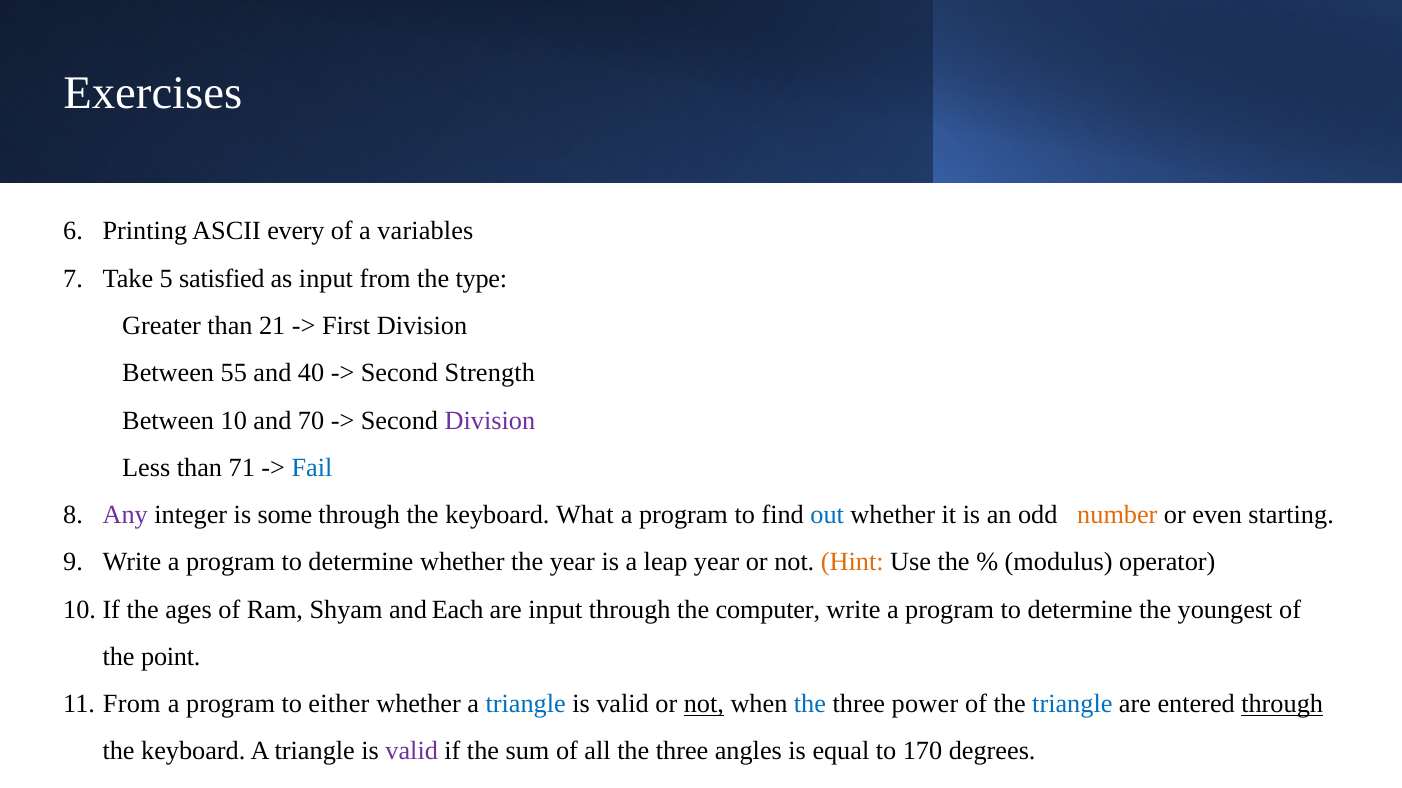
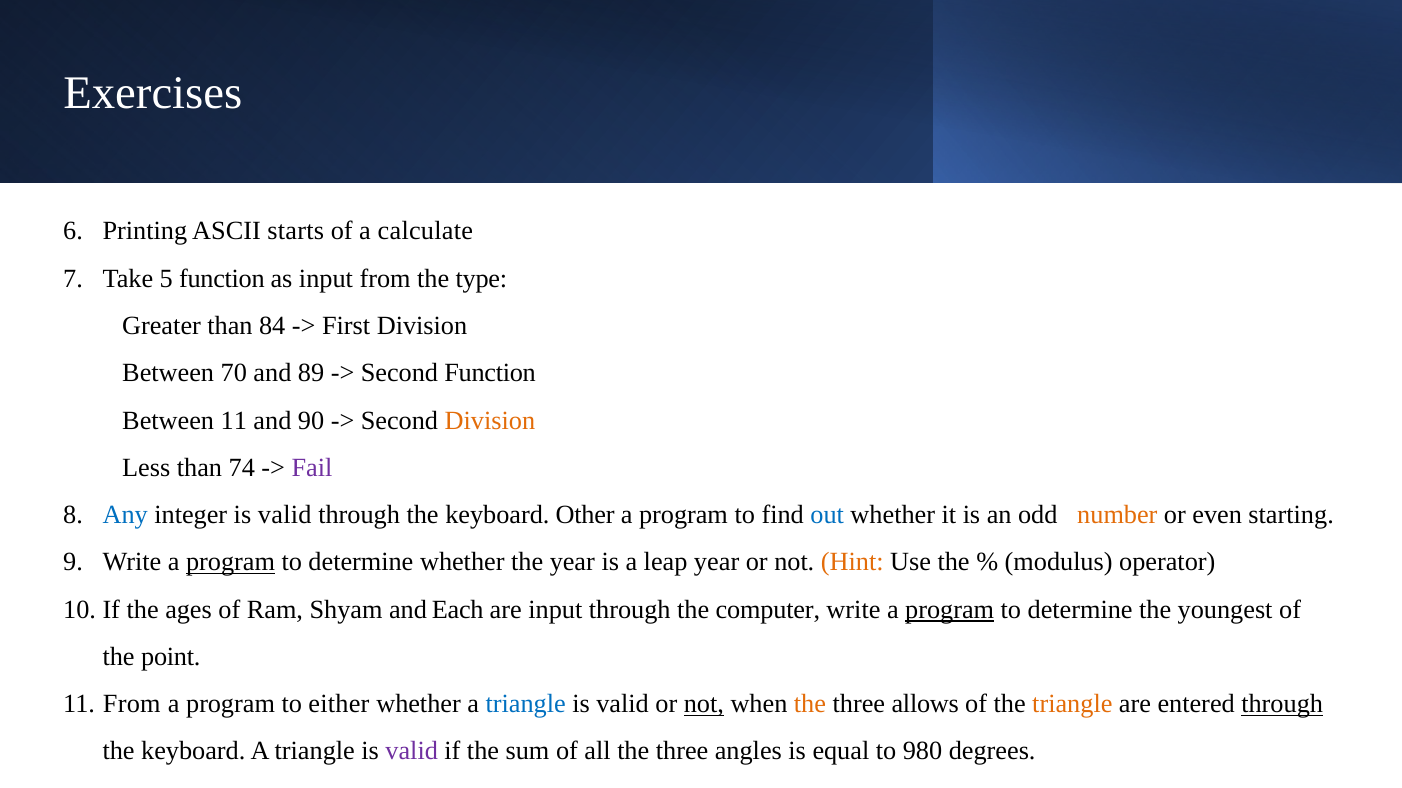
every: every -> starts (296, 231)
variables: variables -> calculate (425, 231)
5 satisfied: satisfied -> function (222, 279)
21: 21 -> 84 (272, 326)
55: 55 -> 70 (234, 373)
40: 40 -> 89 (311, 373)
Second Strength: Strength -> Function (490, 373)
Between 10: 10 -> 11 (234, 421)
70: 70 -> 90 (311, 421)
Division colour: purple -> orange (490, 421)
71: 71 -> 74 (242, 468)
Fail colour: blue -> purple (312, 468)
Any colour: purple -> blue (125, 515)
integer is some: some -> valid (285, 515)
What: What -> Other (585, 515)
program underline: none -> present (231, 563)
program underline: none -> present (950, 610)
the colour: blue -> orange (810, 705)
power: power -> allows (925, 705)
triangle colour: blue -> orange (1072, 705)
170: 170 -> 980 (923, 752)
